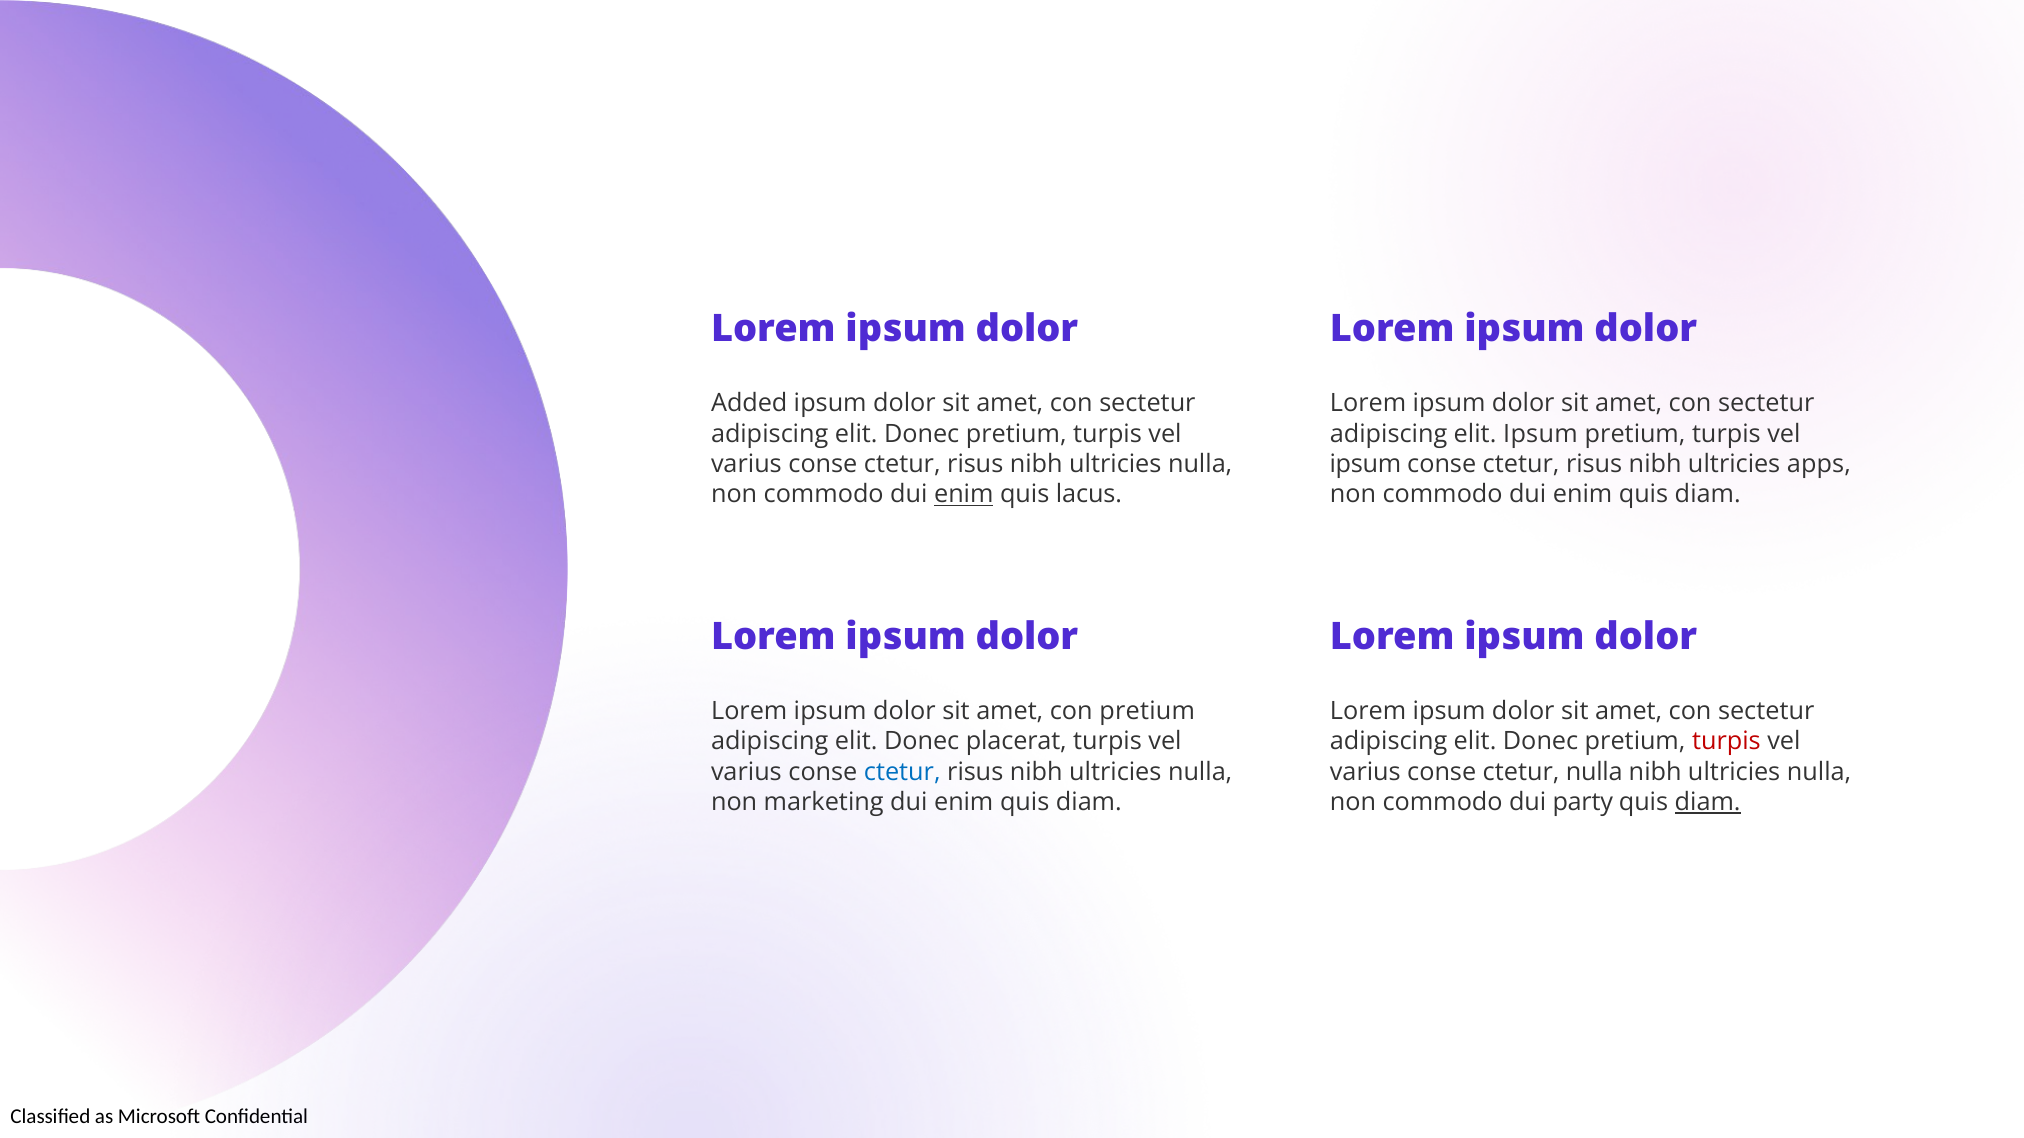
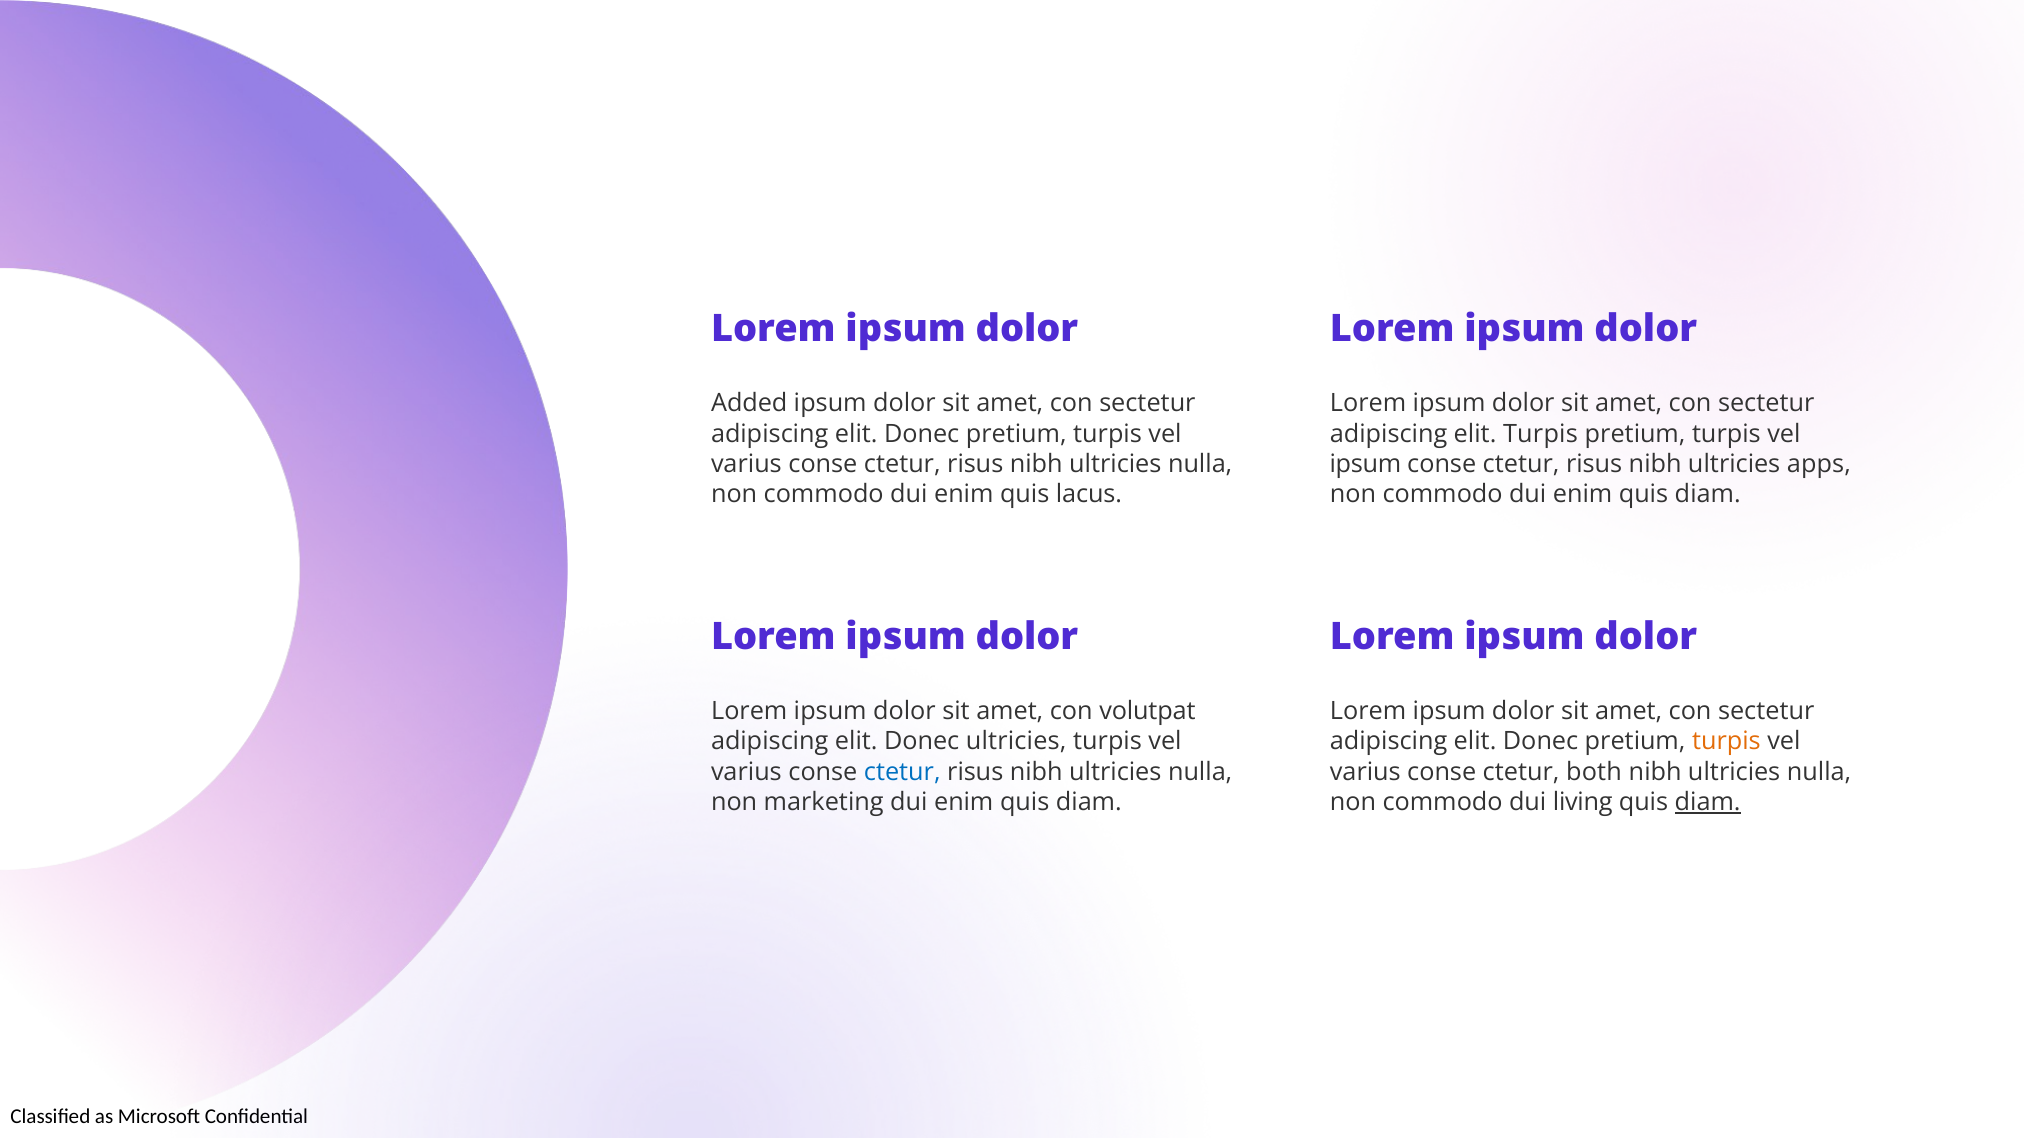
elit Ipsum: Ipsum -> Turpis (1540, 434)
enim underline: present -> none (964, 495)
con pretium: pretium -> volutpat (1147, 711)
Donec placerat: placerat -> ultricies (1016, 742)
turpis colour: red -> orange (1726, 742)
ctetur nulla: nulla -> both (1594, 772)
party: party -> living (1583, 802)
